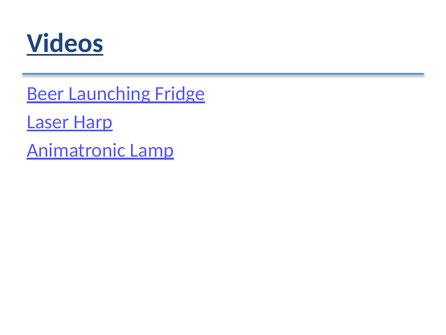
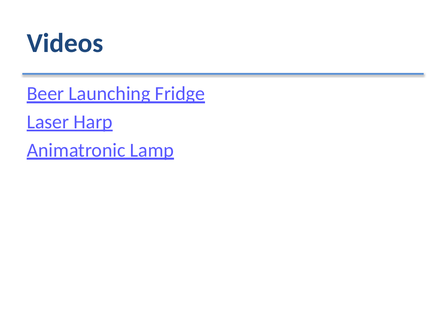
Videos underline: present -> none (65, 43)
